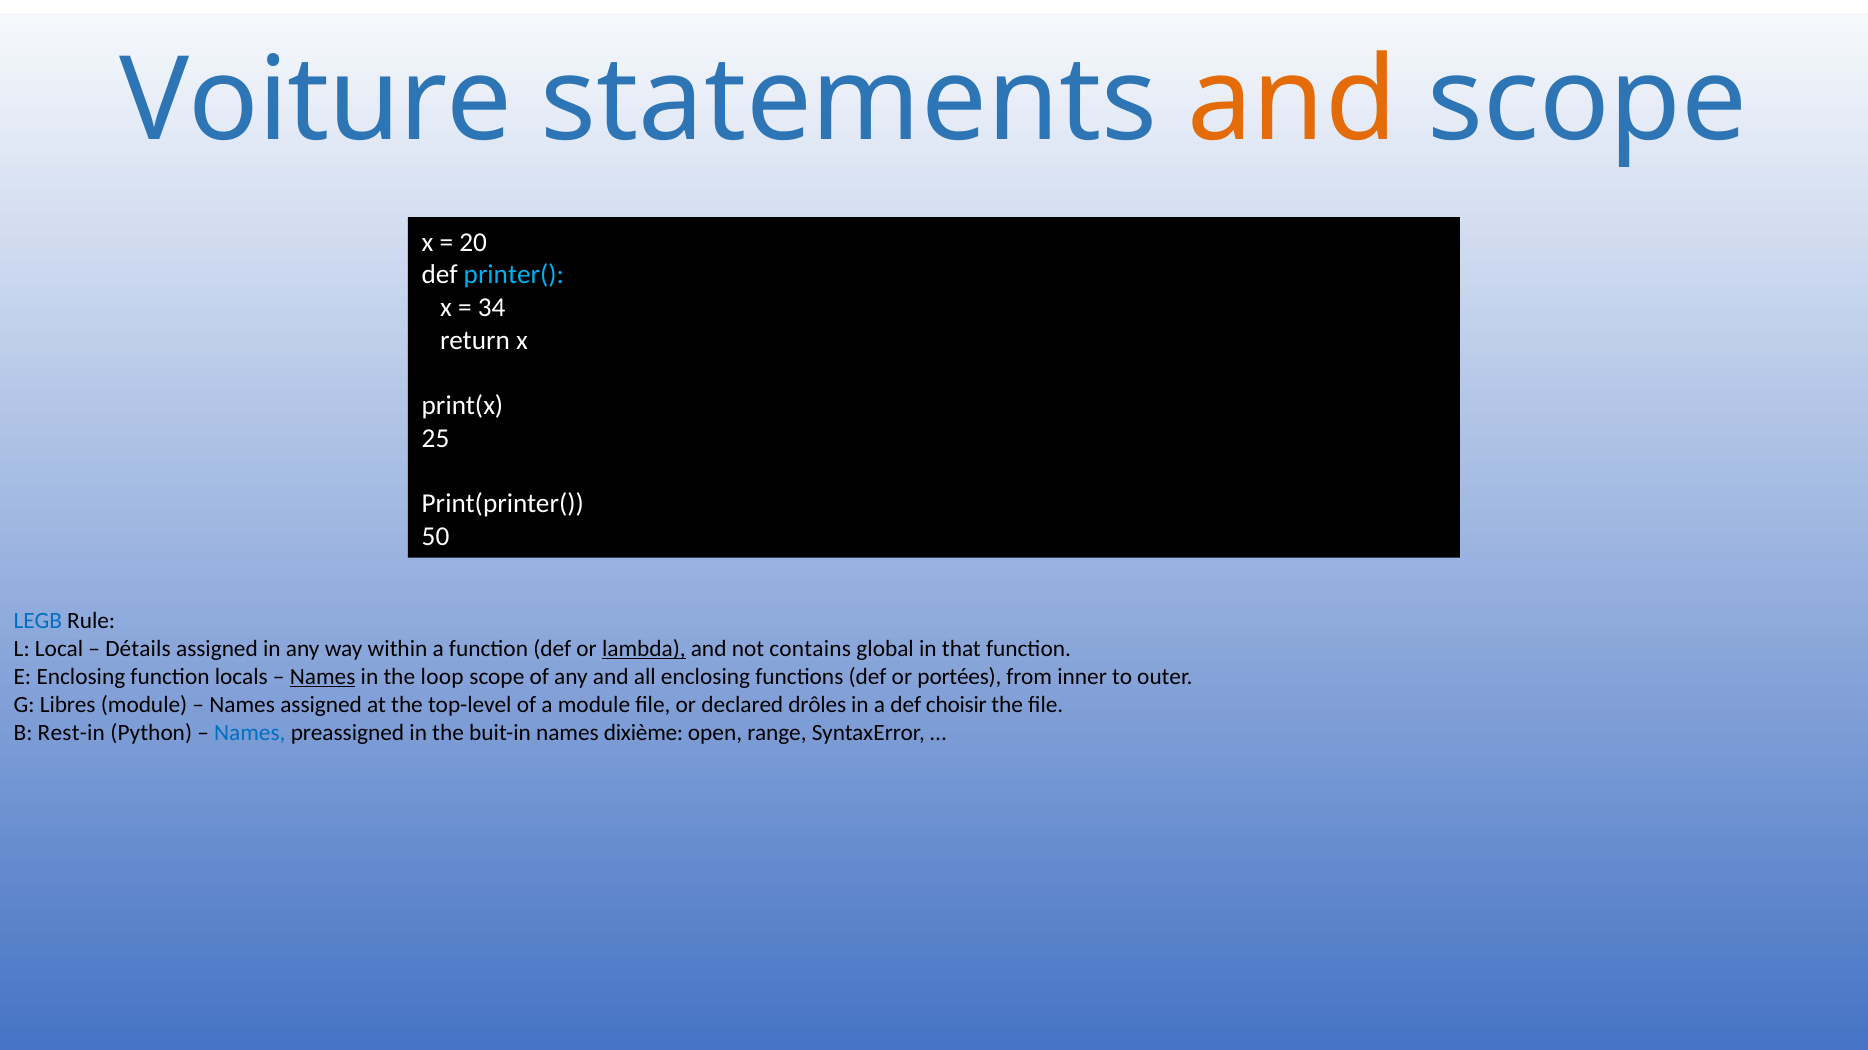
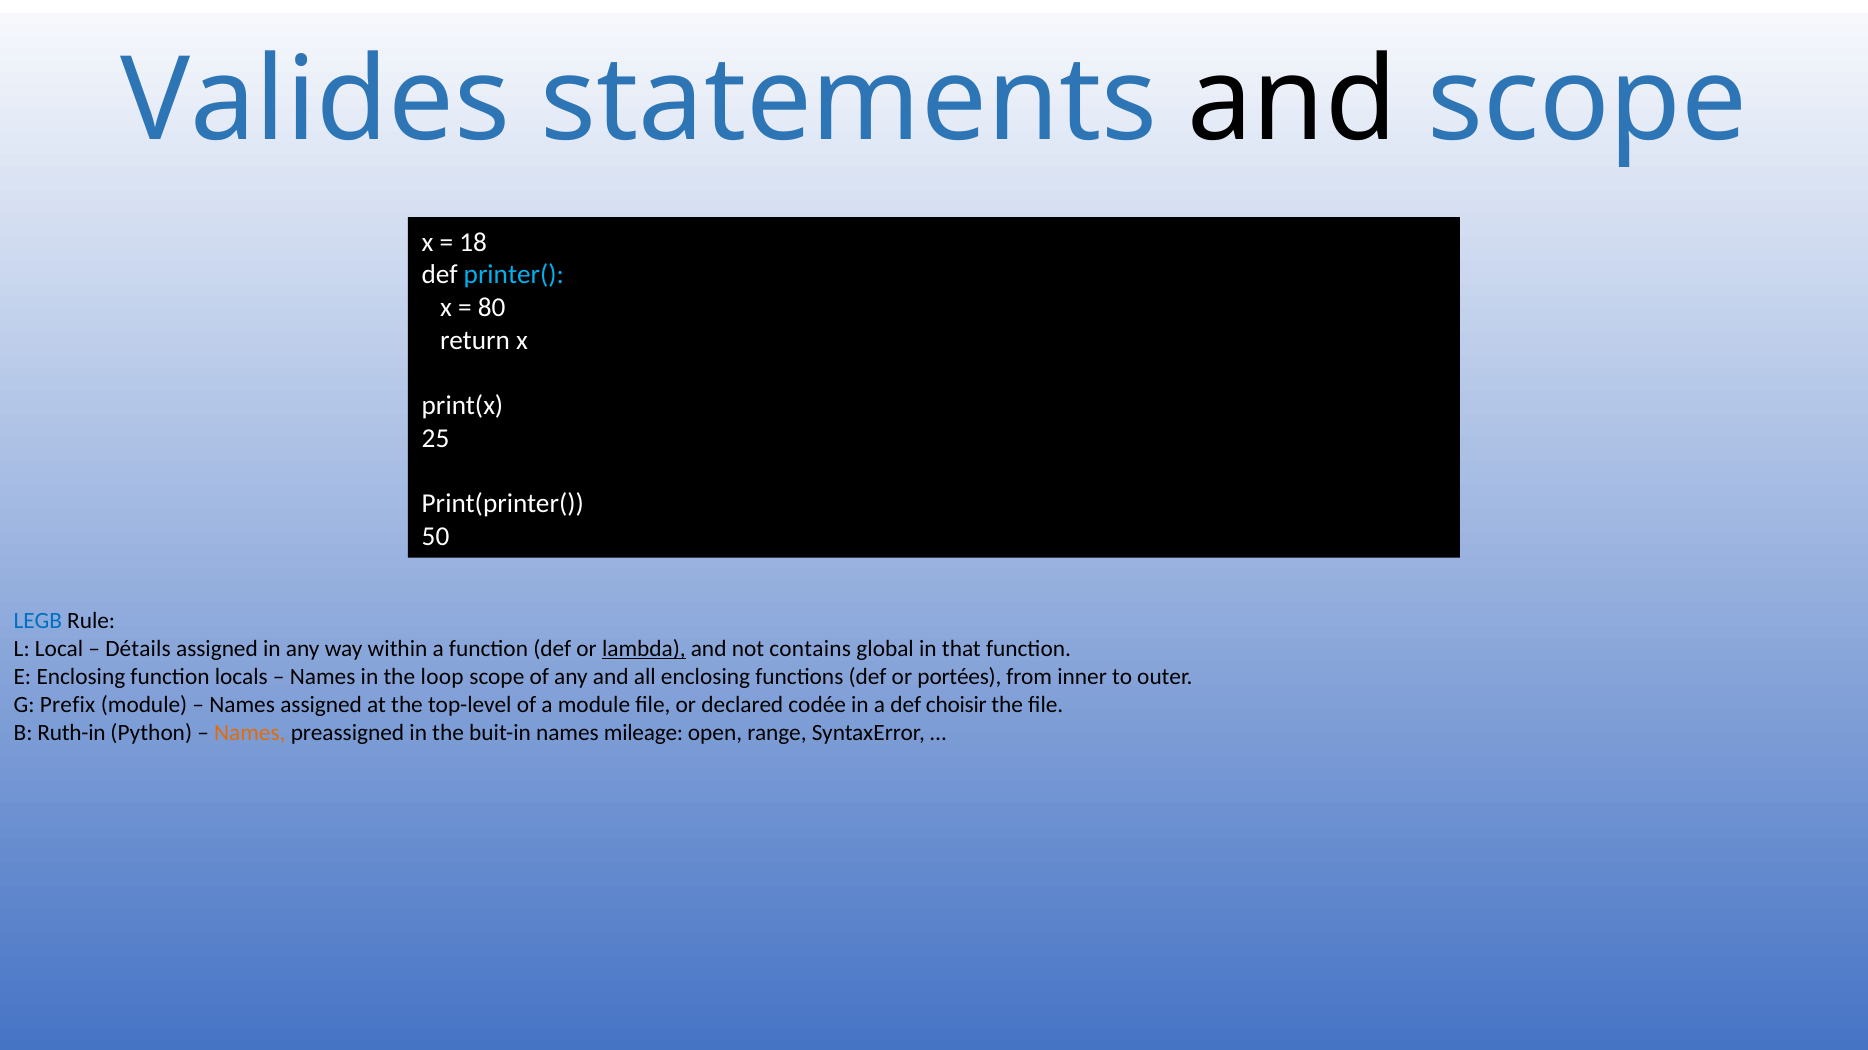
Voiture: Voiture -> Valides (315, 101)
and colour: orange -> black (1292, 101)
20: 20 -> 18 (473, 242)
34: 34 -> 80 (492, 308)
Names underline: present -> none (323, 677)
Libres: Libres -> Prefix (68, 705)
drôles: drôles -> codée (817, 705)
Rest-in: Rest-in -> Ruth-in (72, 733)
Names colour: blue -> orange (250, 733)
dixième: dixième -> mileage (644, 733)
